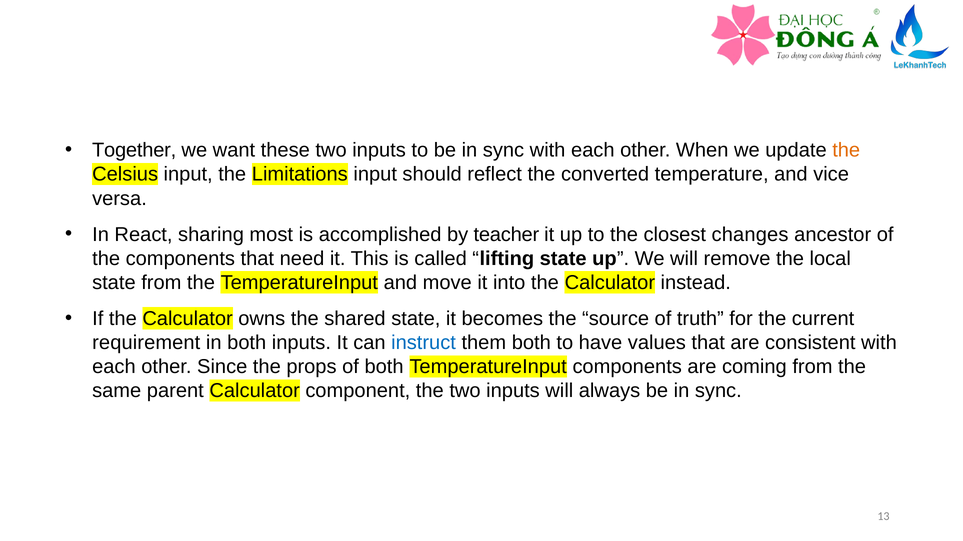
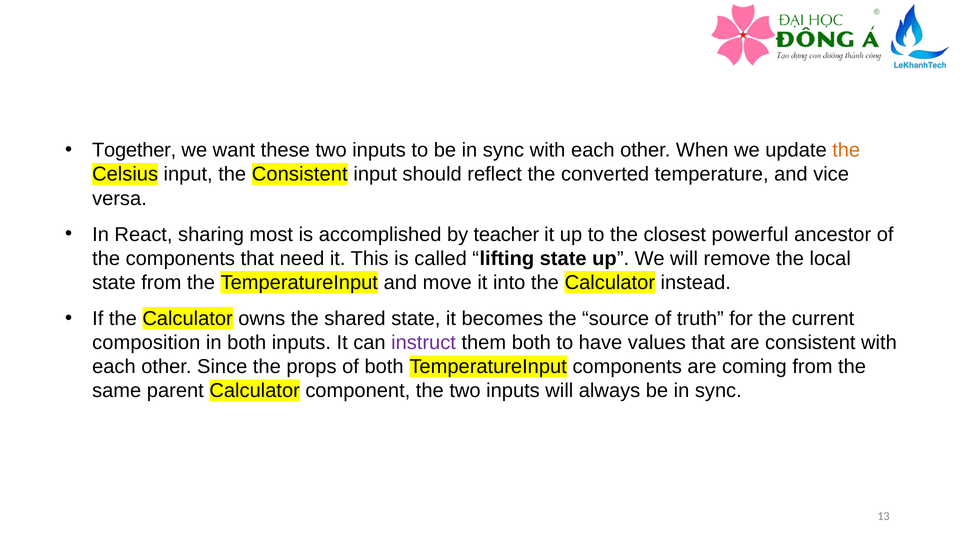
the Limitations: Limitations -> Consistent (300, 175)
changes: changes -> powerful (750, 235)
requirement: requirement -> composition (146, 343)
instruct colour: blue -> purple (424, 343)
